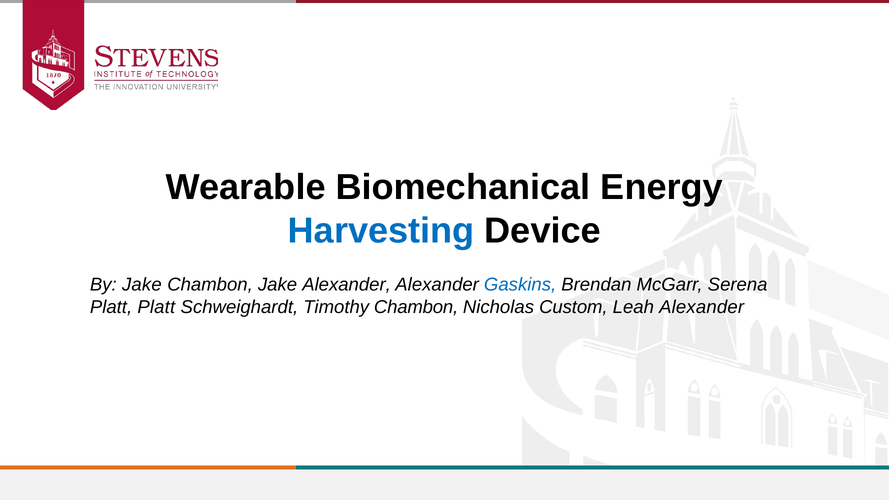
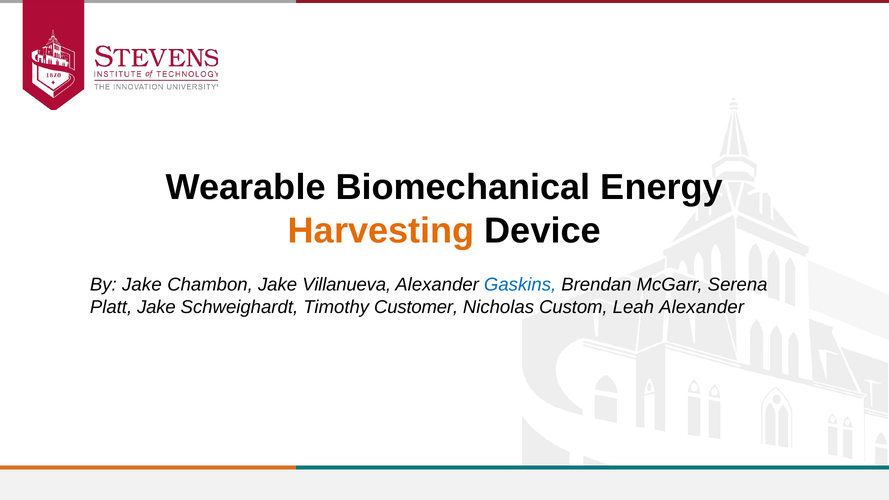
Harvesting colour: blue -> orange (381, 231)
Jake Alexander: Alexander -> Villanueva (347, 285)
Platt Platt: Platt -> Jake (156, 307)
Timothy Chambon: Chambon -> Customer (416, 307)
